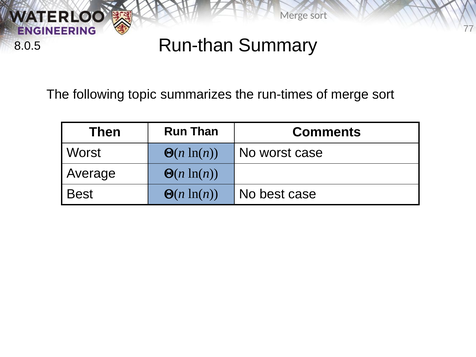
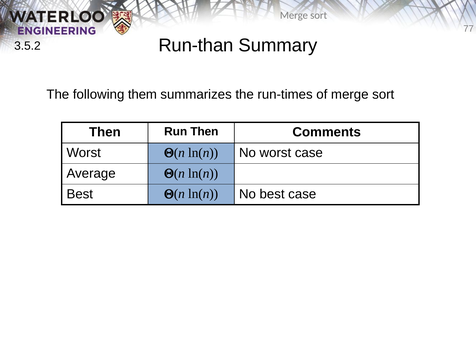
8.0.5: 8.0.5 -> 3.5.2 (27, 46)
topic: topic -> them (142, 95)
Run Than: Than -> Then (204, 132)
